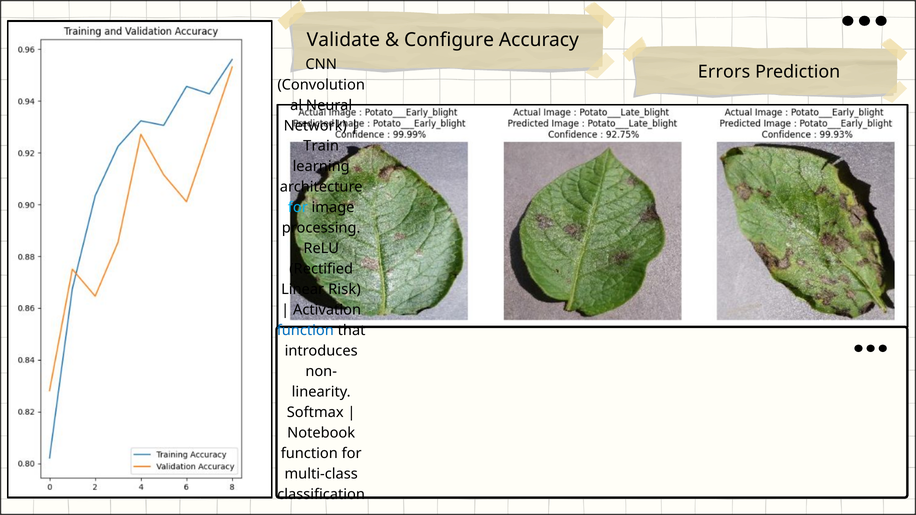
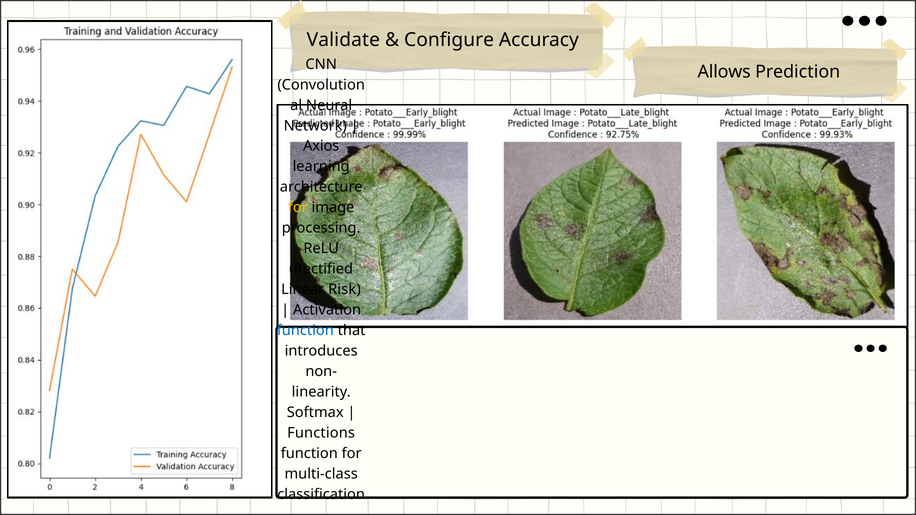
Errors: Errors -> Allows (724, 72)
Train: Train -> Axios (321, 146)
for colour: light blue -> yellow (298, 208)
Notebook: Notebook -> Functions (321, 433)
